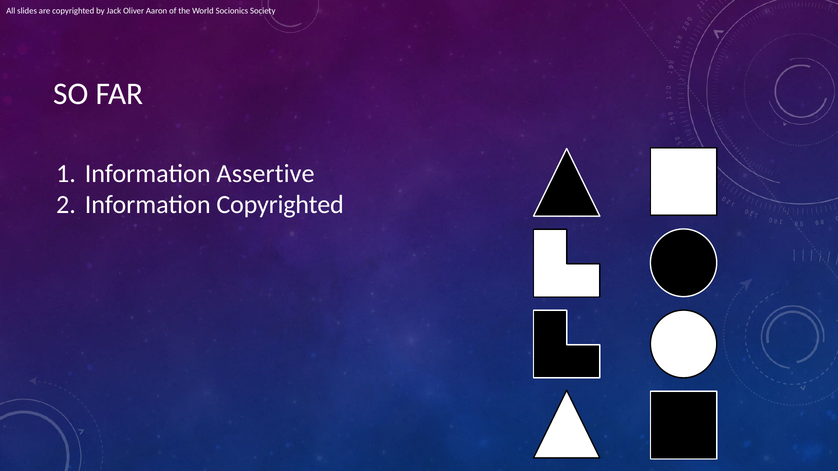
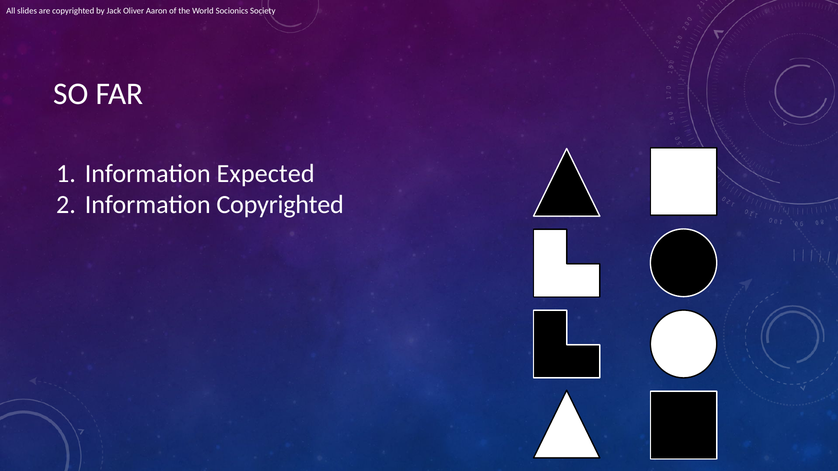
Assertive: Assertive -> Expected (266, 174)
